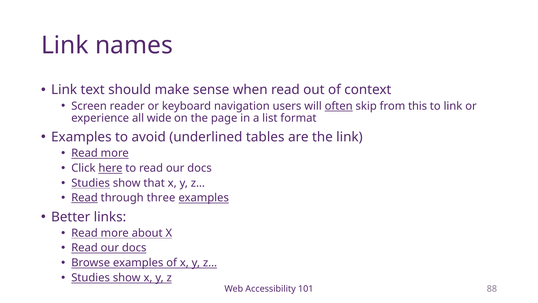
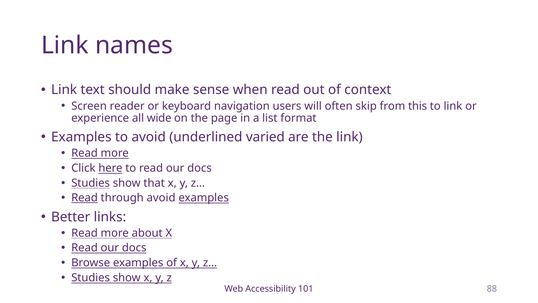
often underline: present -> none (339, 106)
tables: tables -> varied (265, 137)
through three: three -> avoid (161, 198)
